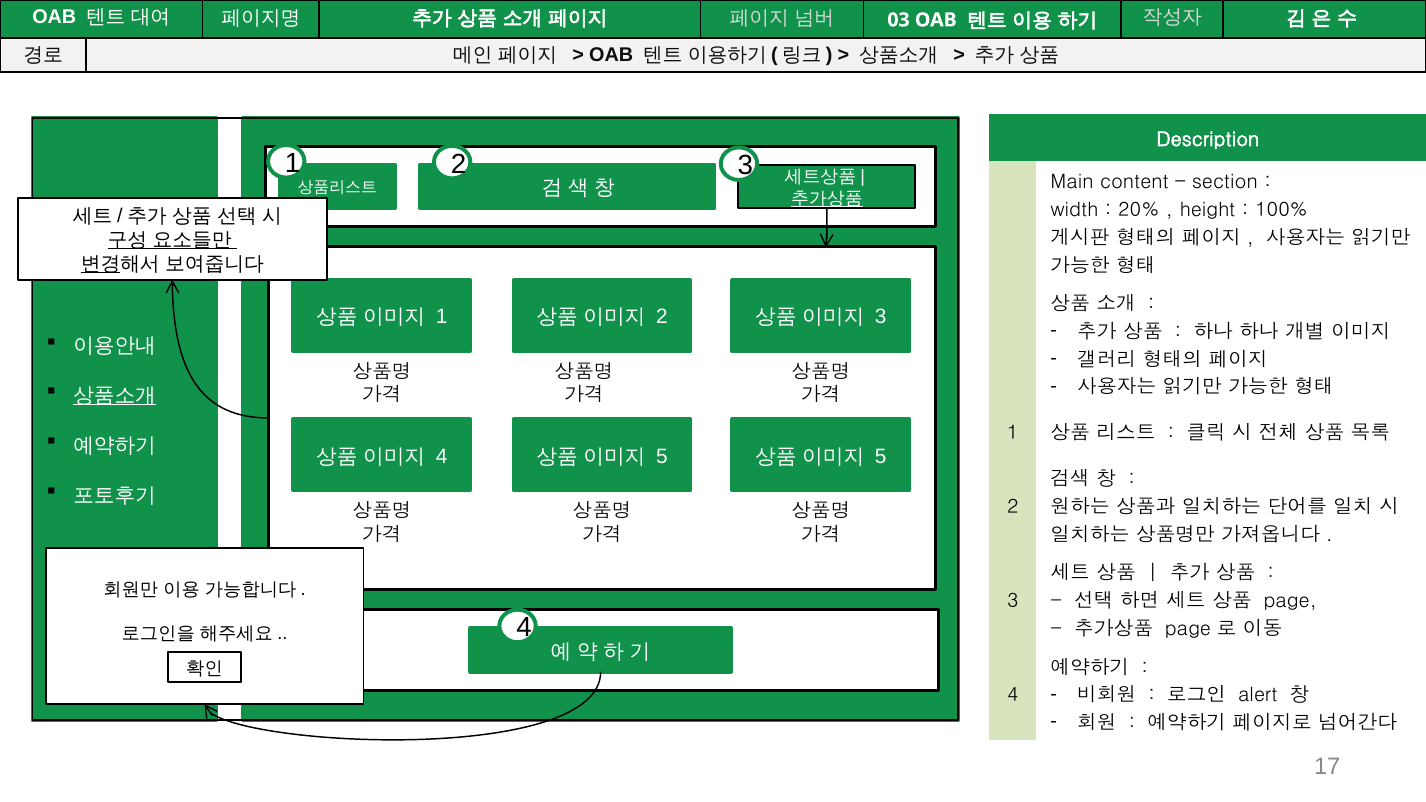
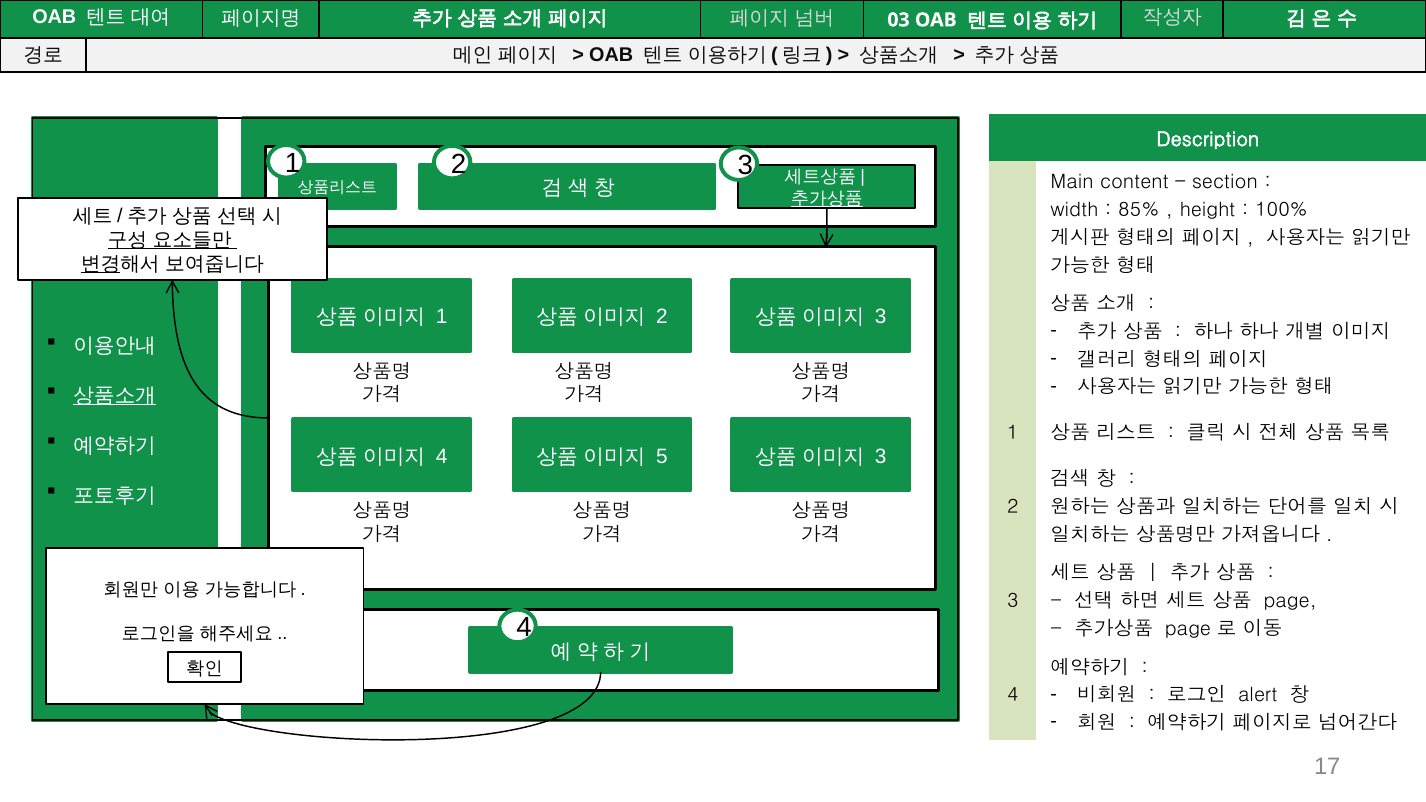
20%: 20% -> 85% (1139, 210)
5: 5 -> 3 (881, 456)
